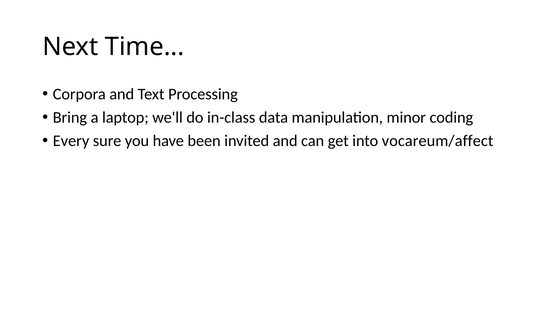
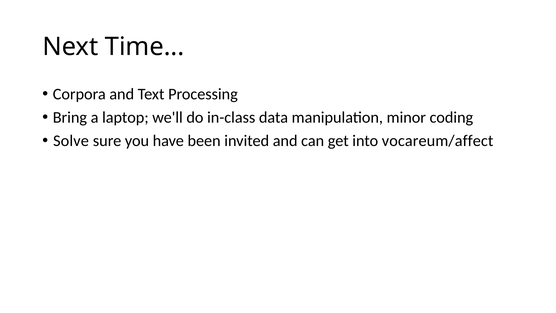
Every: Every -> Solve (71, 141)
